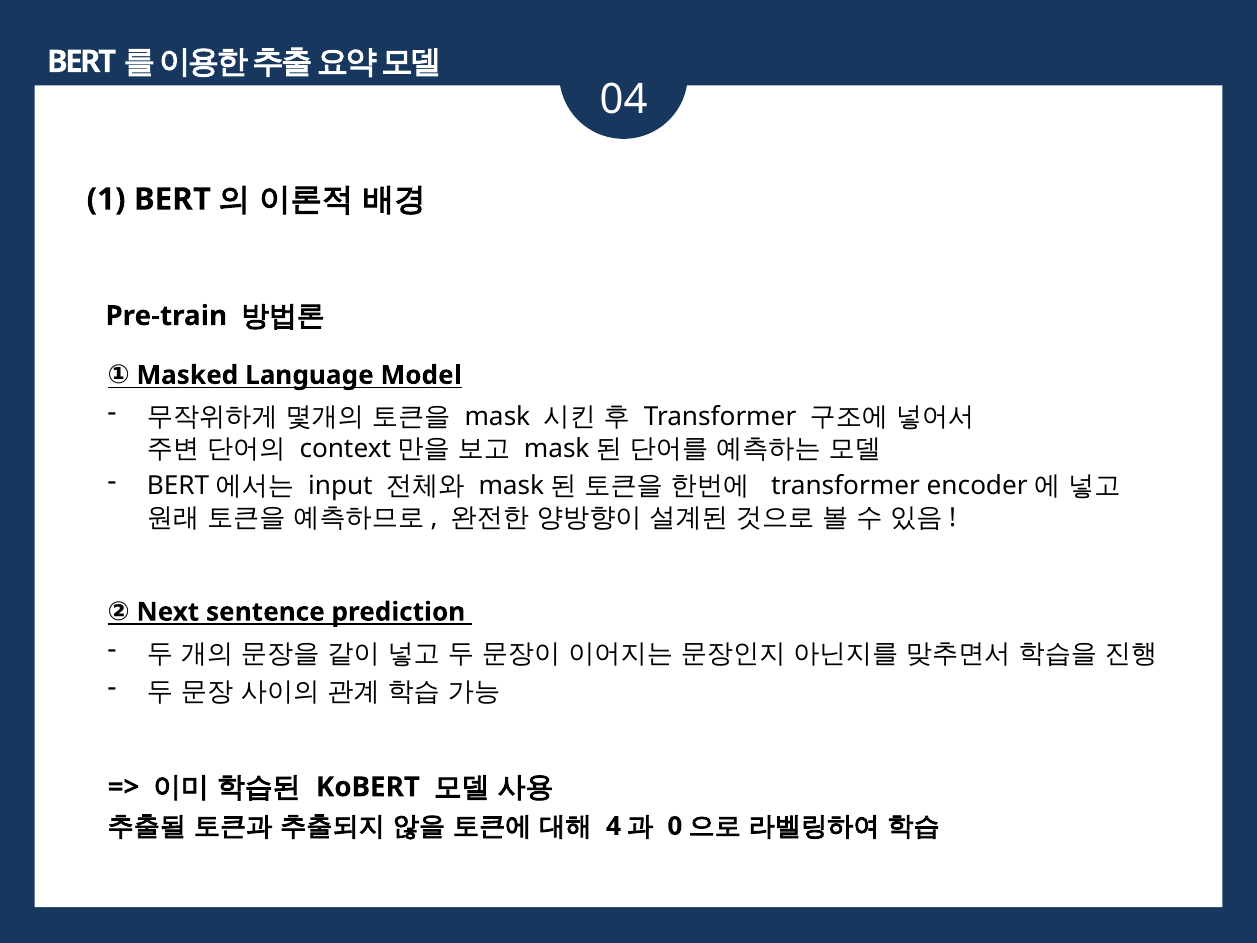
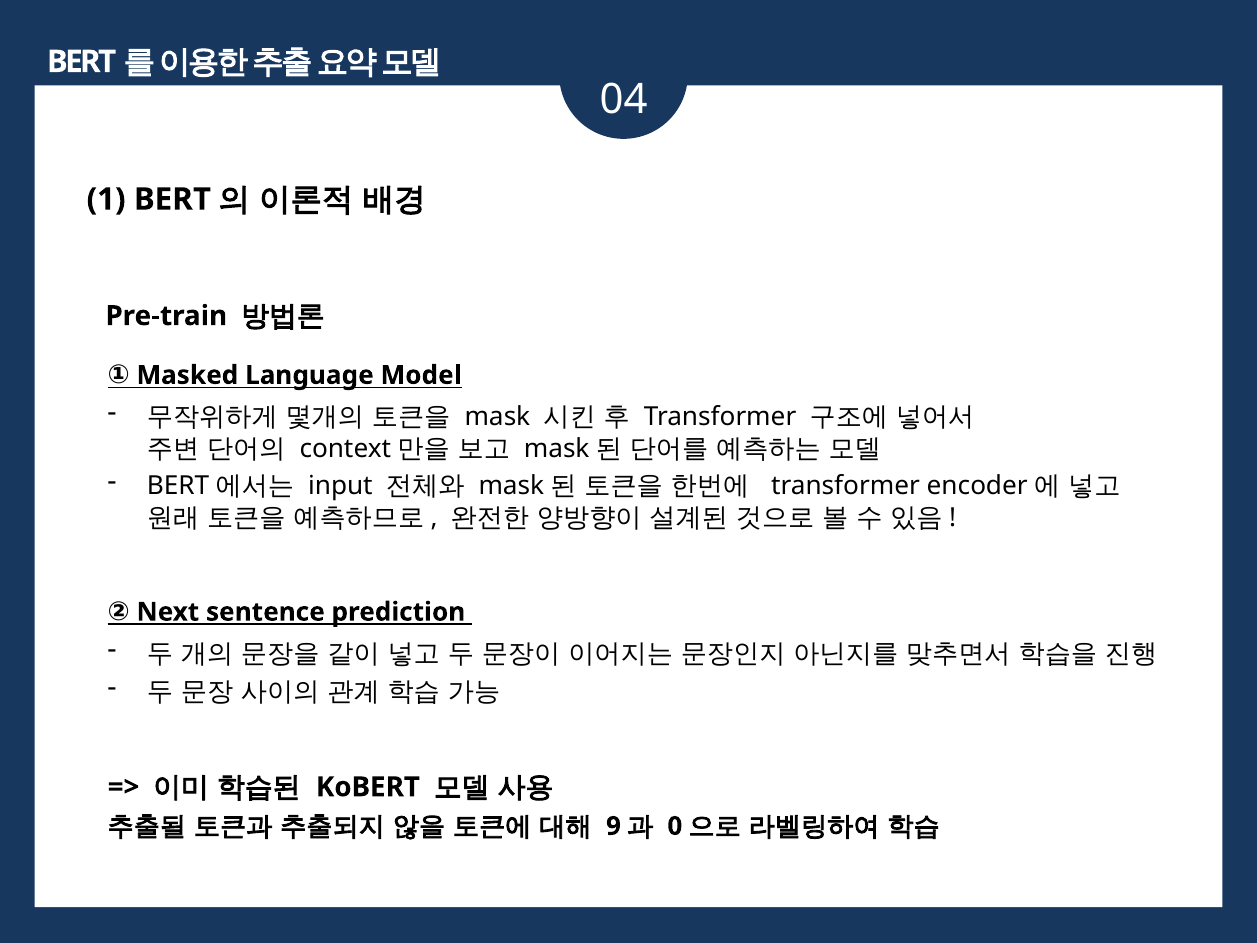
4: 4 -> 9 (613, 826)
